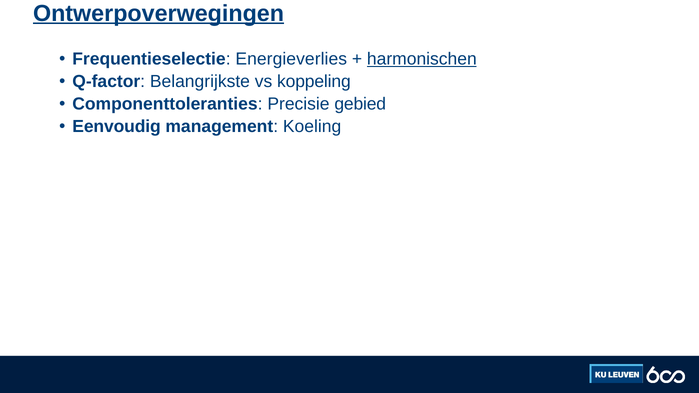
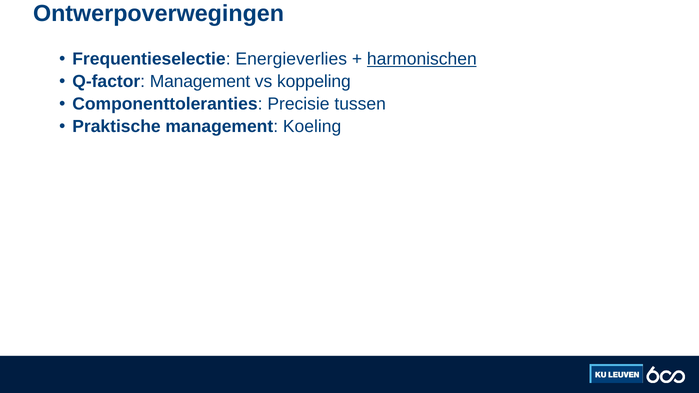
Ontwerpoverwegingen underline: present -> none (159, 13)
Q-factor Belangrijkste: Belangrijkste -> Management (200, 82)
gebied: gebied -> tussen (360, 104)
Eenvoudig: Eenvoudig -> Praktische (116, 127)
